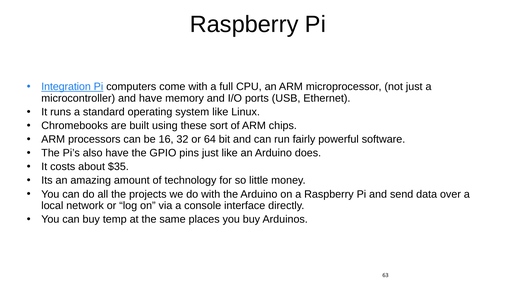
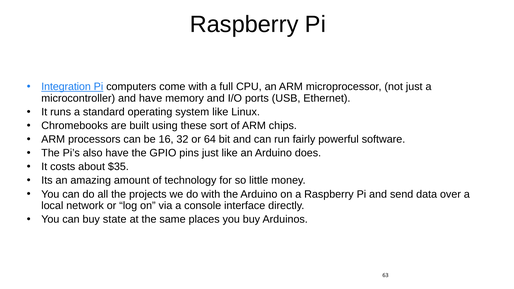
temp: temp -> state (115, 219)
